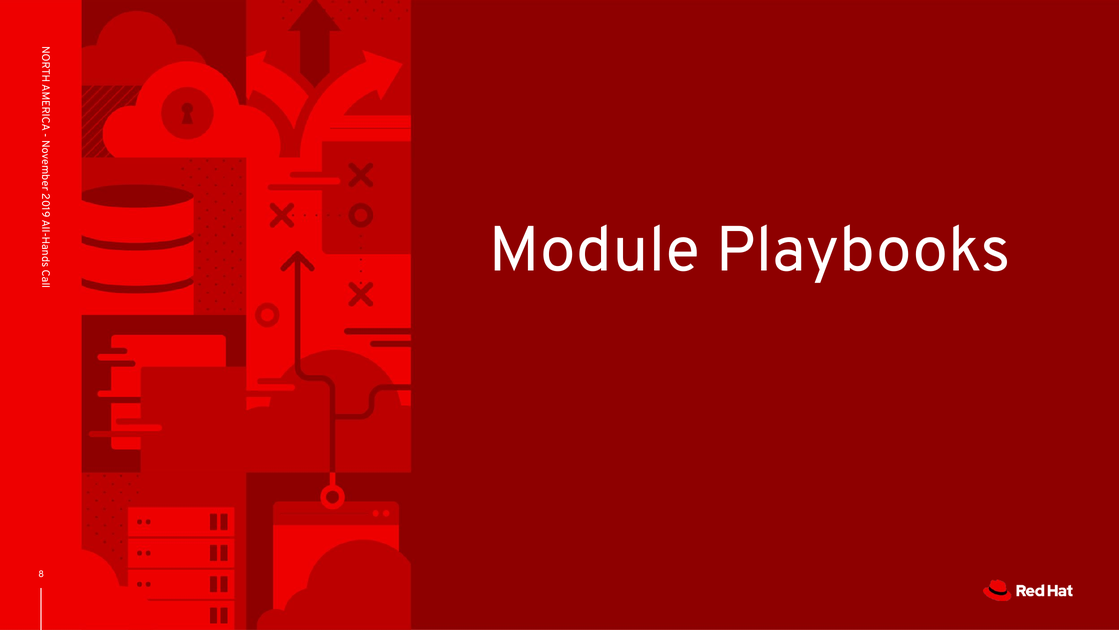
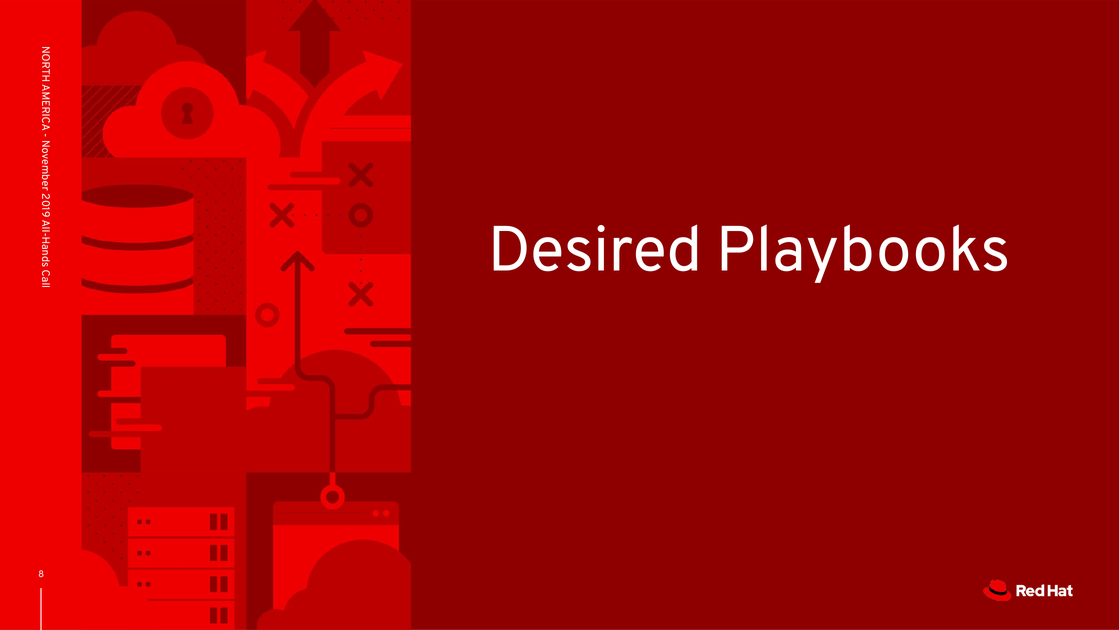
Module: Module -> Desired (595, 249)
